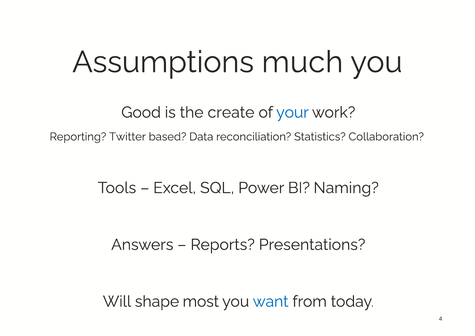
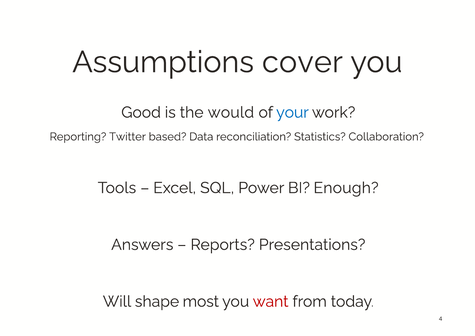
much: much -> cover (302, 62)
create: create -> would (231, 112)
Naming: Naming -> Enough (346, 188)
want colour: blue -> red (271, 301)
